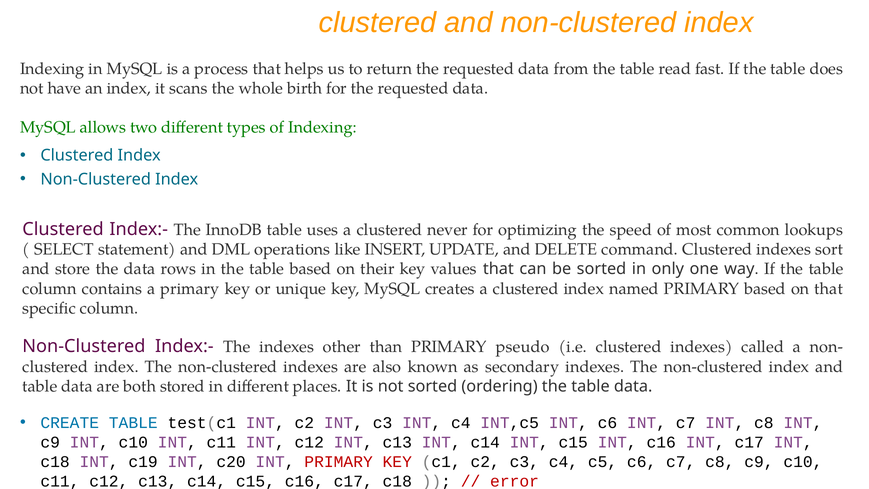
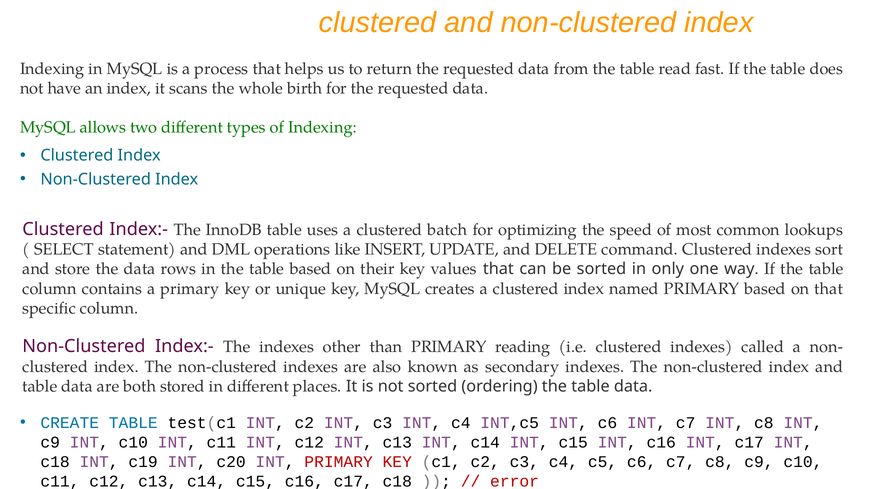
never: never -> batch (447, 230)
pseudo: pseudo -> reading (523, 347)
